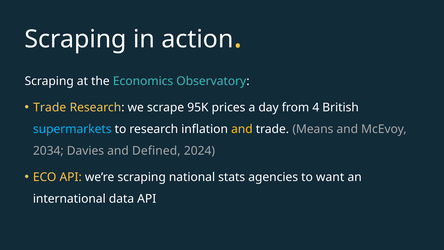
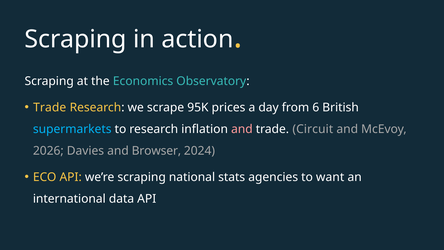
4: 4 -> 6 (316, 107)
and colour: yellow -> pink (242, 129)
Means: Means -> Circuit (313, 129)
2034: 2034 -> 2026 (48, 151)
Defined: Defined -> Browser (156, 151)
